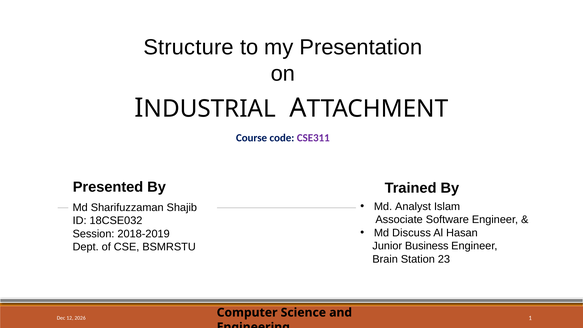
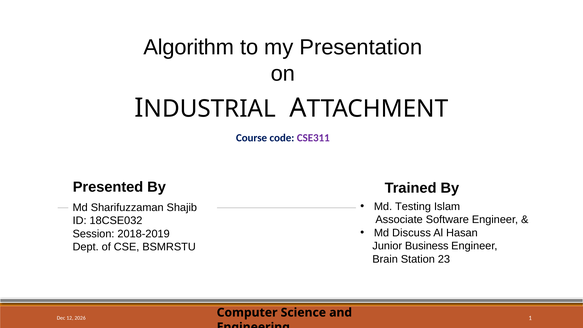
Structure: Structure -> Algorithm (189, 47)
Analyst: Analyst -> Testing (413, 207)
